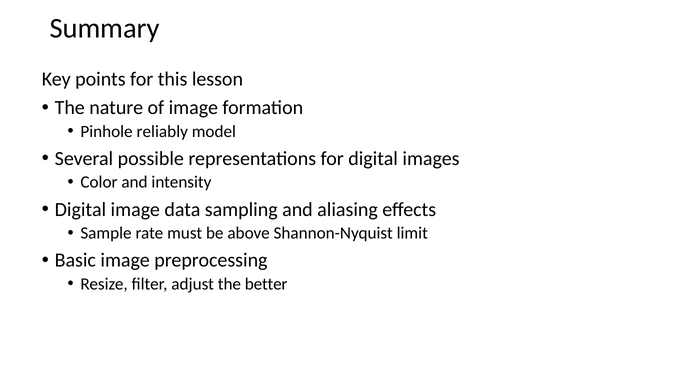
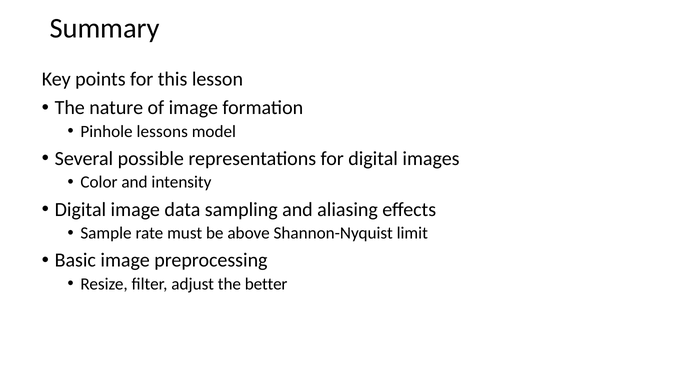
reliably: reliably -> lessons (162, 131)
